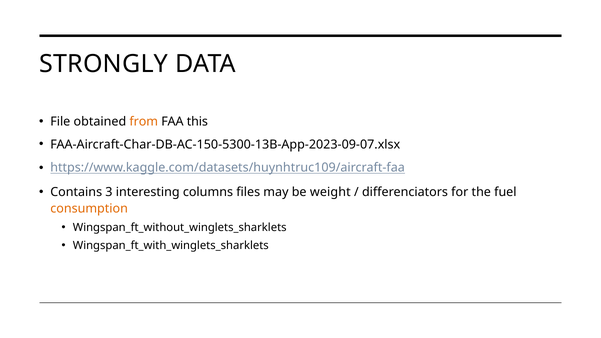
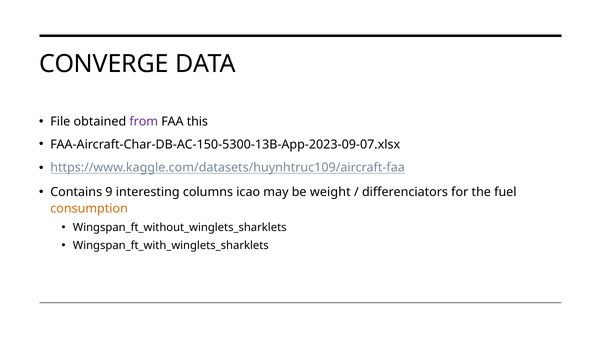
STRONGLY: STRONGLY -> CONVERGE (104, 64)
from colour: orange -> purple (144, 122)
3: 3 -> 9 (109, 192)
files: files -> icao (248, 192)
